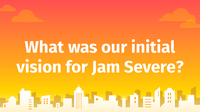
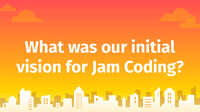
Severe: Severe -> Coding (154, 67)
